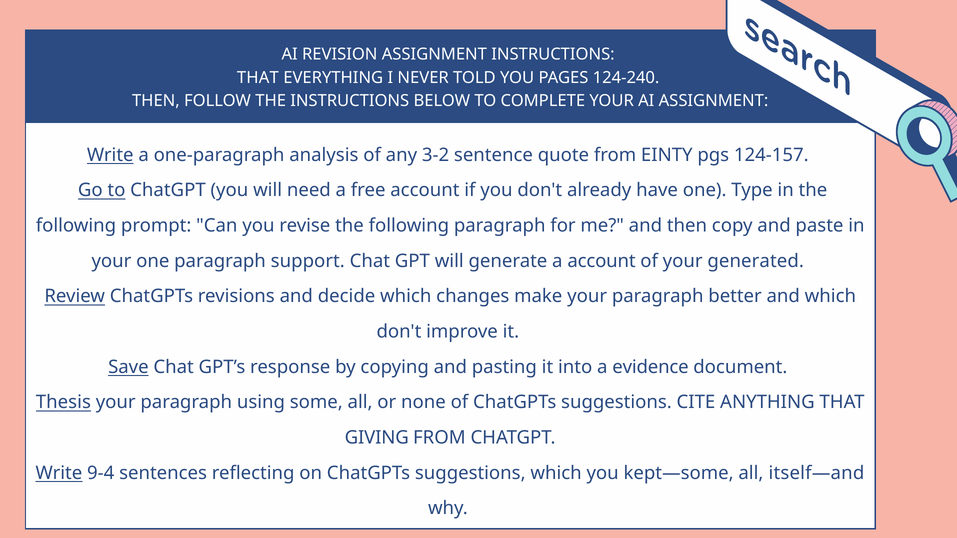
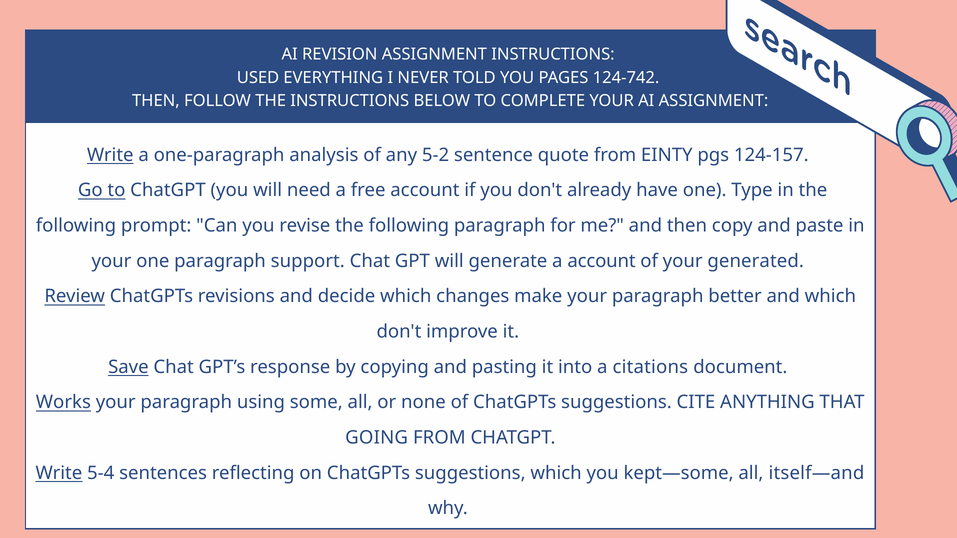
THAT: THAT -> USED (258, 78)
124-240: 124-240 -> 124-742 (626, 78)
3-2: 3-2 -> 5-2 (436, 155)
evidence: evidence -> citations (650, 367)
Thesis: Thesis -> Works (63, 402)
GIVING: GIVING -> GOING (377, 438)
9-4: 9-4 -> 5-4 (101, 473)
